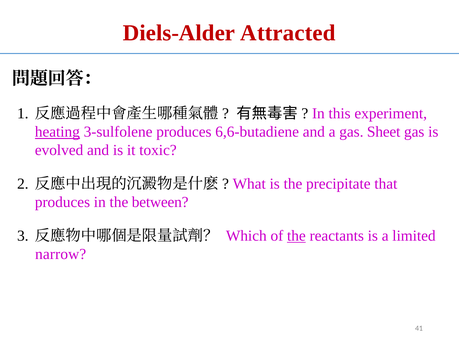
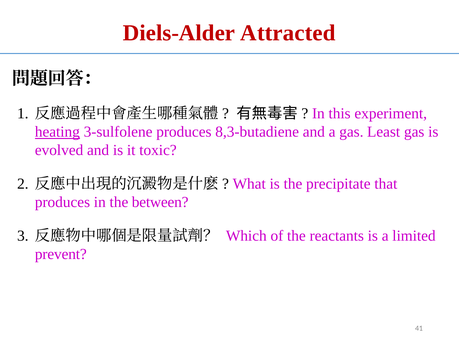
6,6-butadiene: 6,6-butadiene -> 8,3-butadiene (257, 132)
Sheet: Sheet -> Least (384, 132)
the underline: present -> none (296, 236)
narrow: narrow -> prevent (61, 254)
